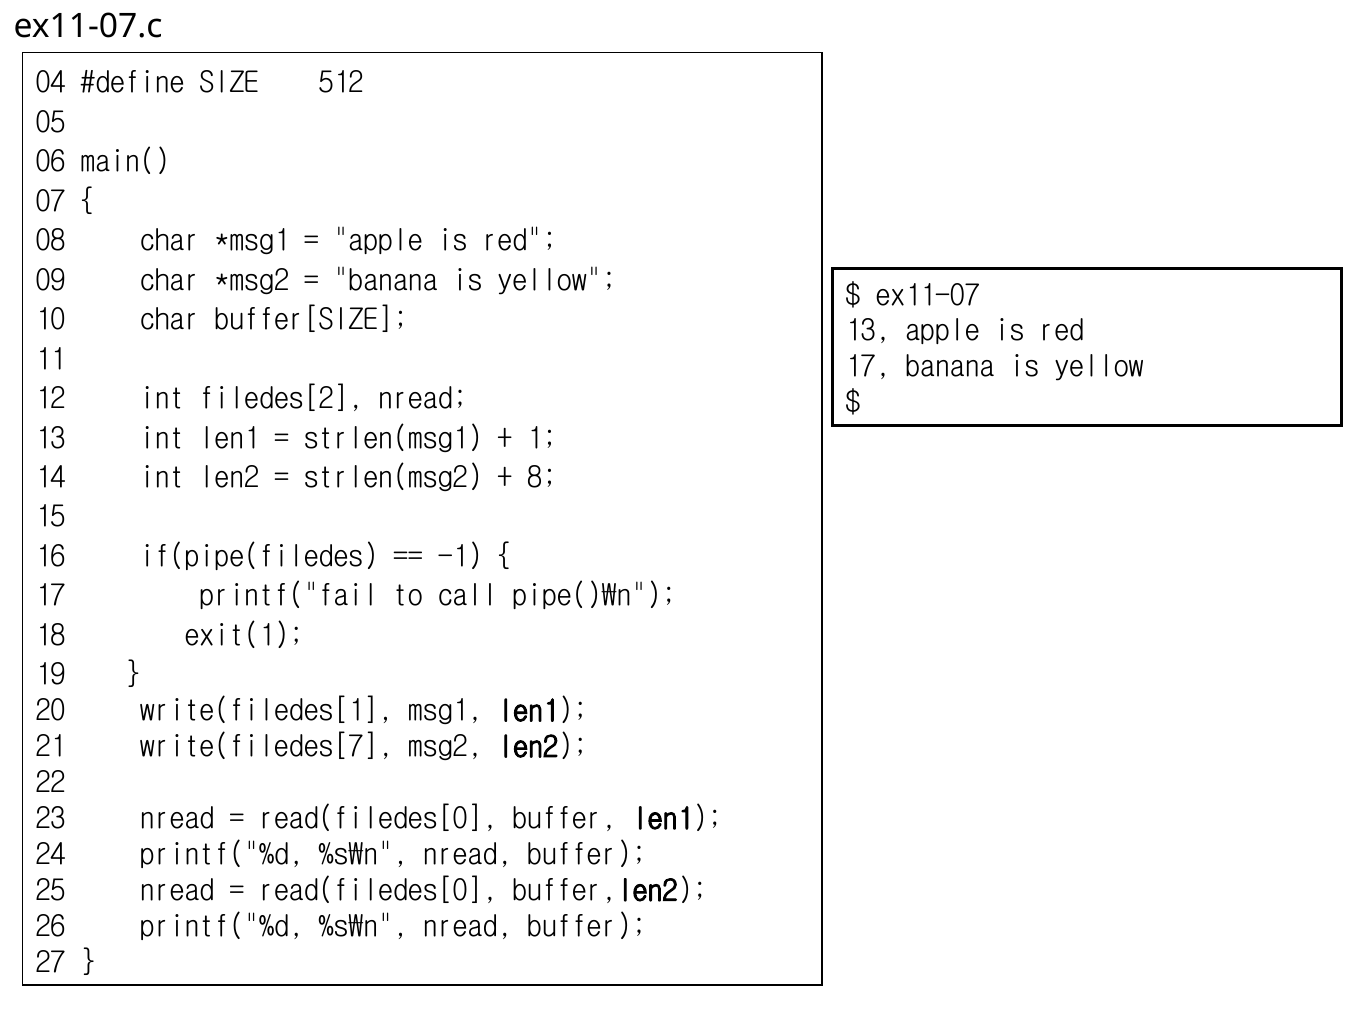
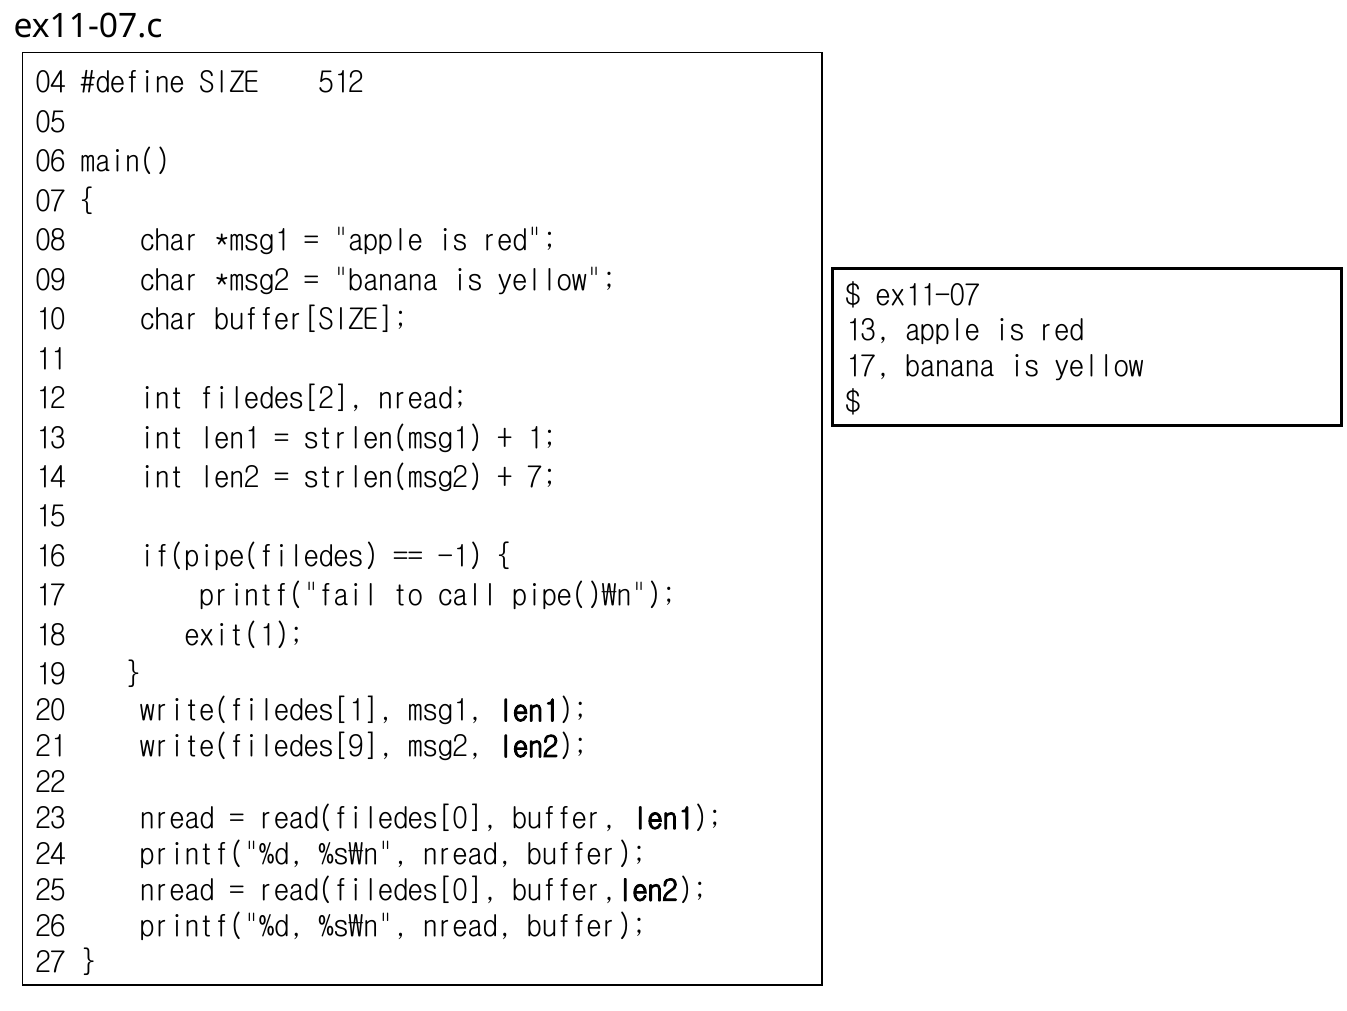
8: 8 -> 7 (542, 477)
write(filedes[7: write(filedes[7 -> write(filedes[9 (267, 746)
